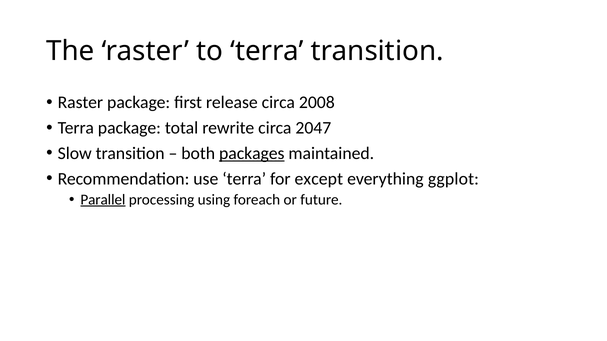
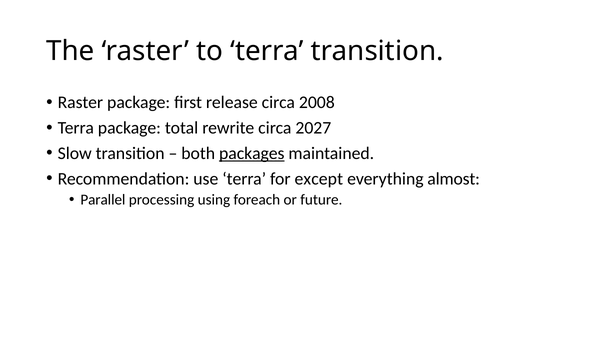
2047: 2047 -> 2027 (313, 128)
ggplot: ggplot -> almost (454, 179)
Parallel underline: present -> none (103, 200)
